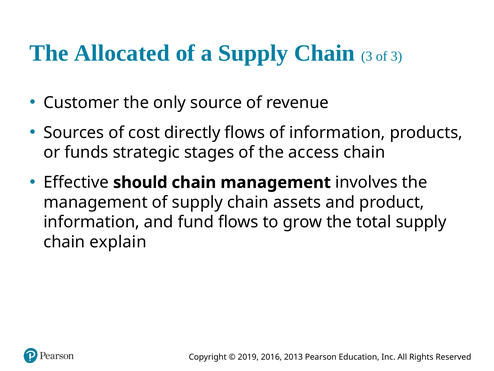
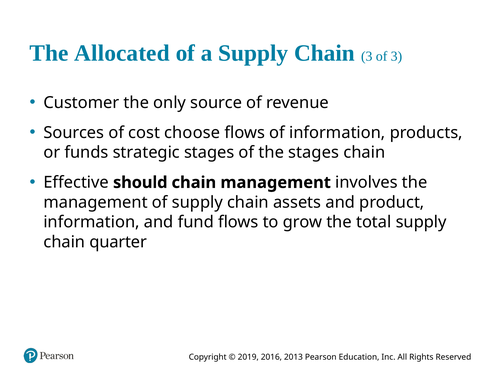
directly: directly -> choose (192, 132)
the access: access -> stages (314, 152)
explain: explain -> quarter (118, 242)
